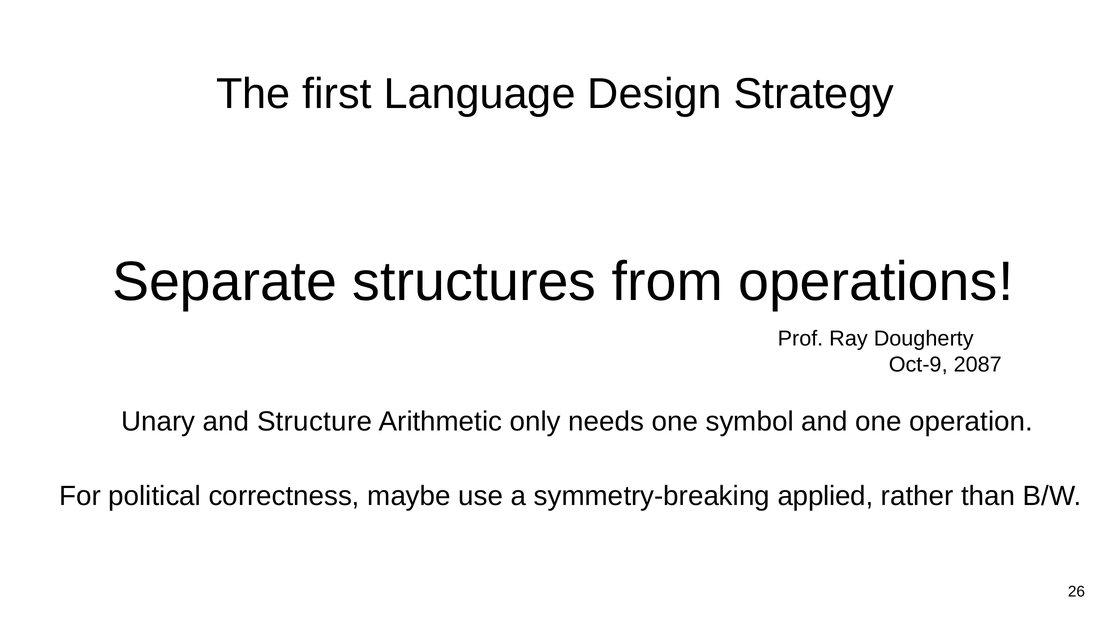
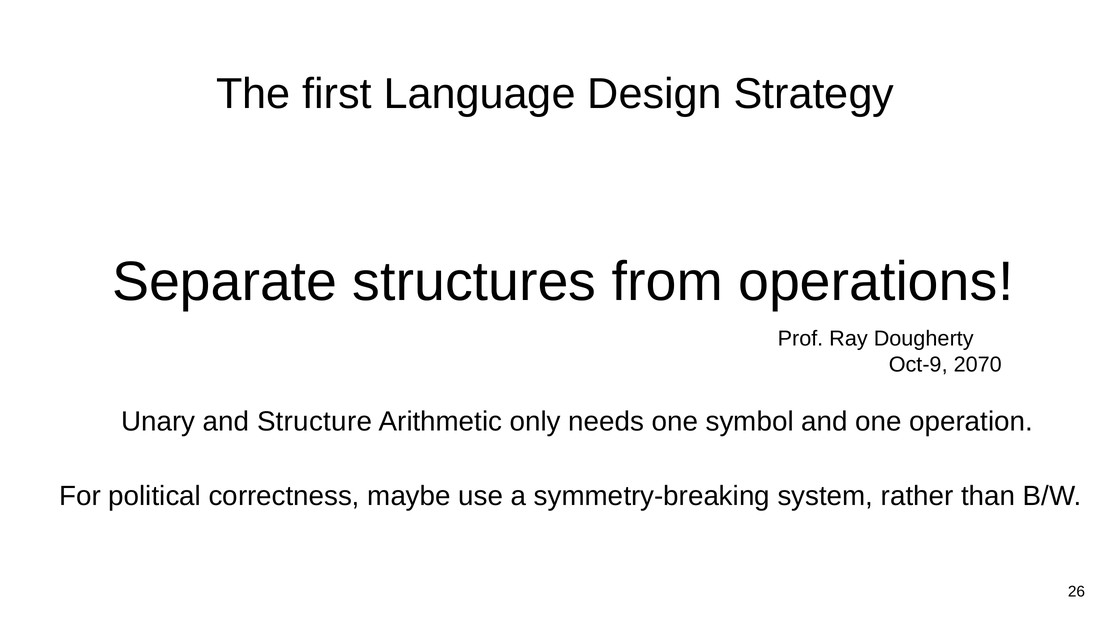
2087: 2087 -> 2070 (978, 365)
applied: applied -> system (825, 496)
